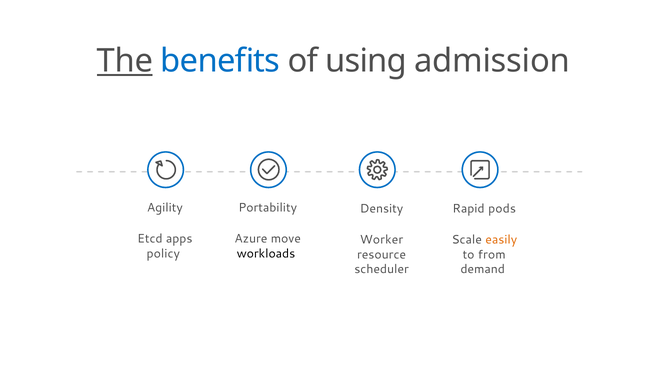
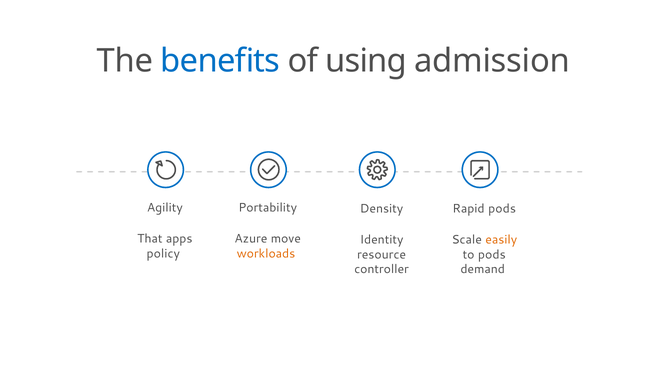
The underline: present -> none (125, 61)
Etcd: Etcd -> That (150, 239)
Worker: Worker -> Identity (382, 240)
workloads colour: black -> orange (266, 254)
to from: from -> pods (492, 255)
scheduler: scheduler -> controller (382, 269)
